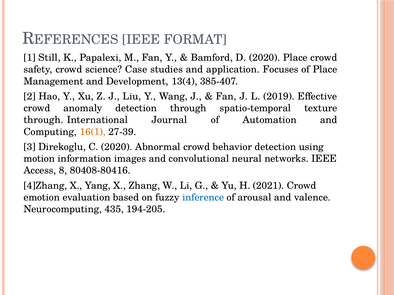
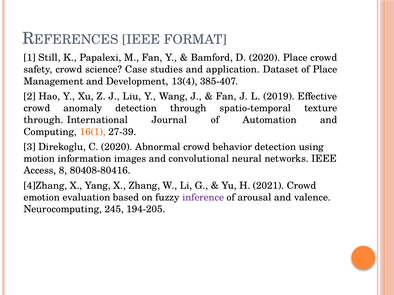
Focuses: Focuses -> Dataset (281, 70)
inference colour: blue -> purple (203, 198)
435: 435 -> 245 (114, 209)
